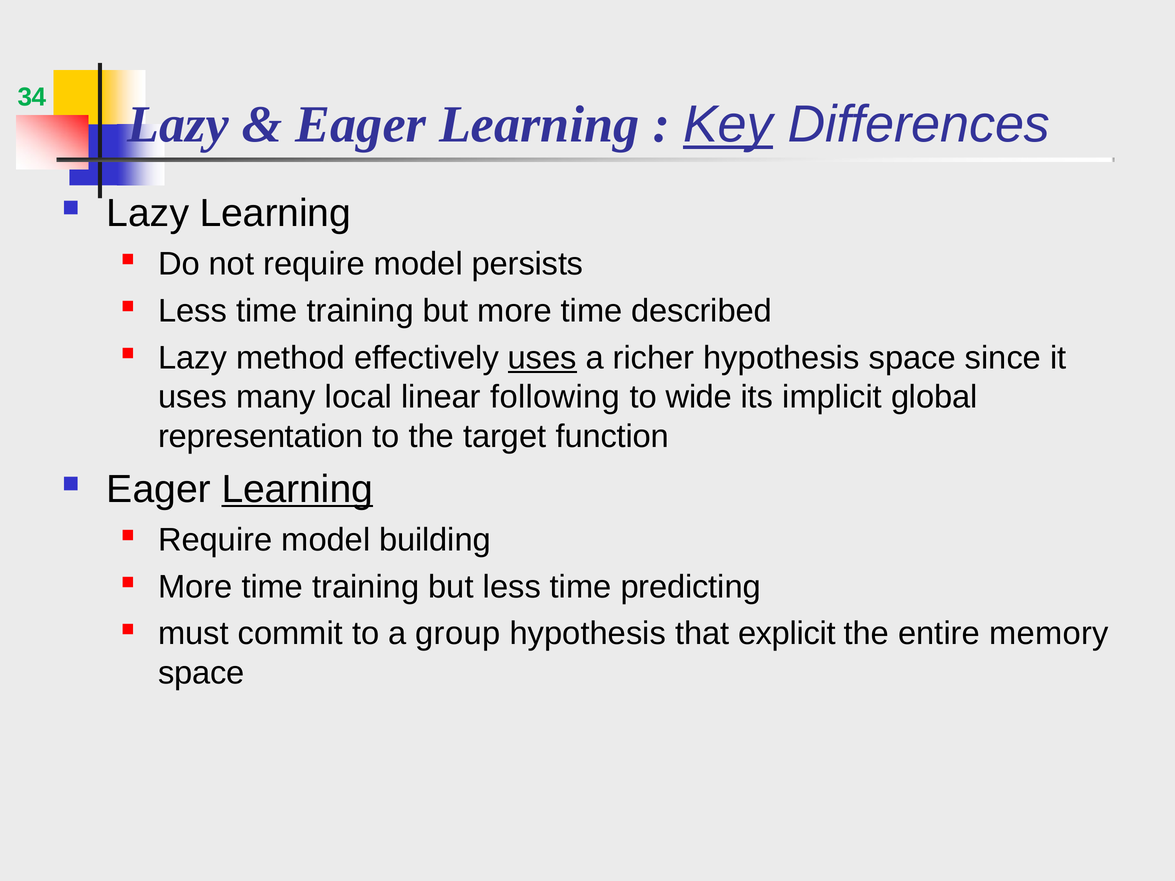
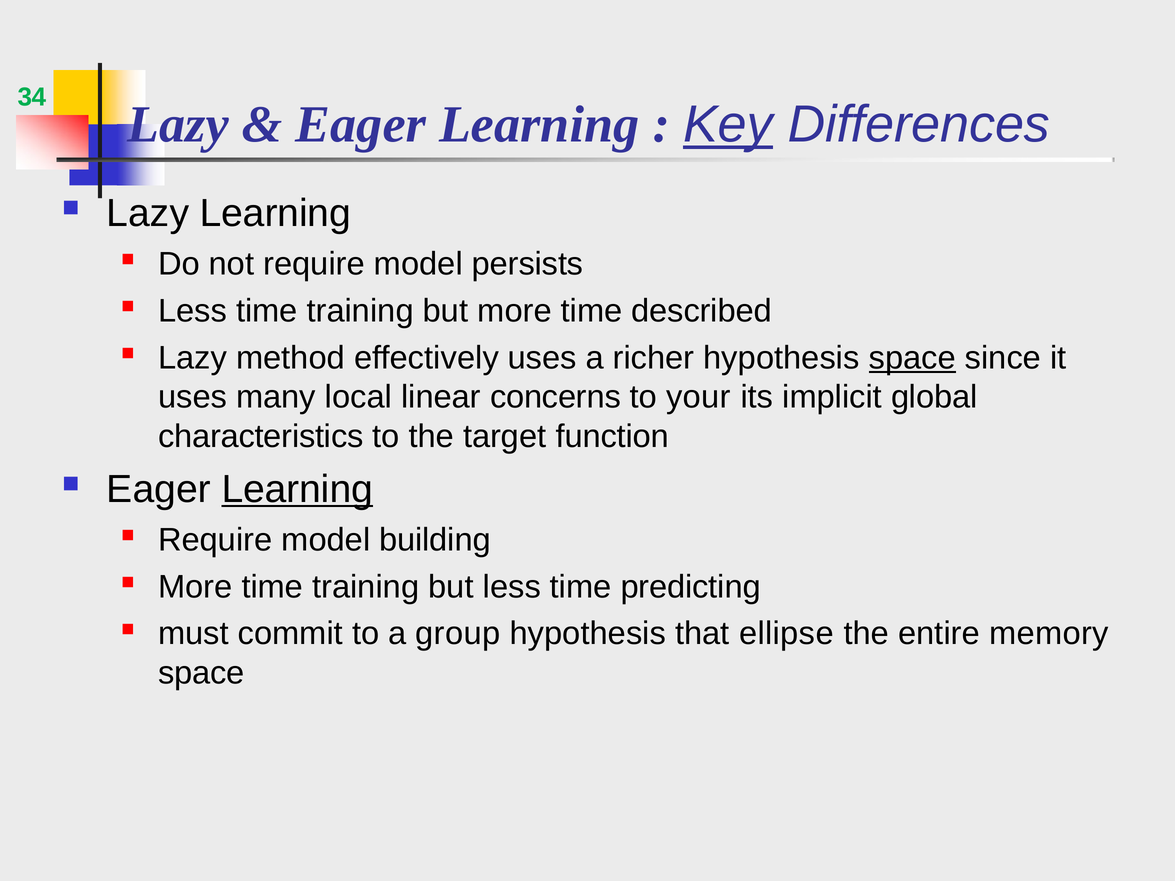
uses underline: present -> none (542, 358)
space underline: none -> present (912, 358)
following: following -> concerns (555, 397)
wide: wide -> your (699, 397)
representation: representation -> characteristics (261, 436)
explicit: explicit -> ellipse (786, 634)
